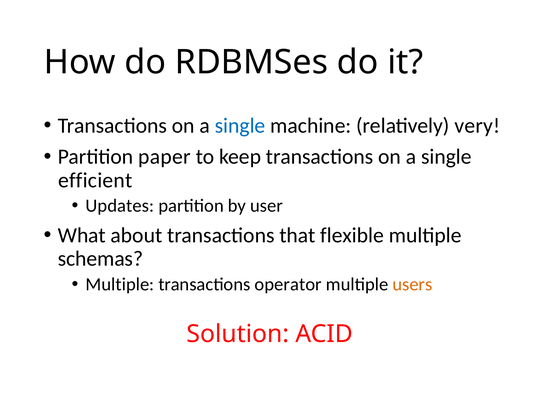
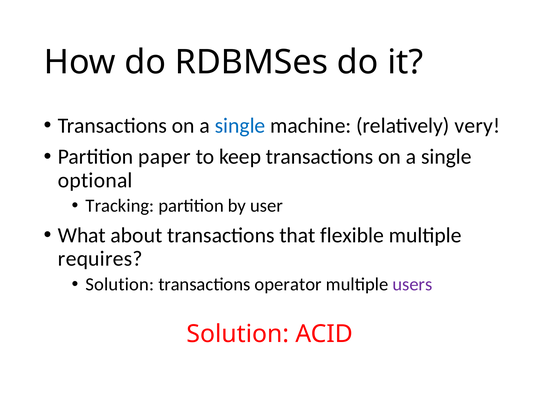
efficient: efficient -> optional (95, 180)
Updates: Updates -> Tracking (120, 206)
schemas: schemas -> requires (100, 259)
Multiple: Multiple -> Solution (120, 284)
users colour: orange -> purple (412, 284)
